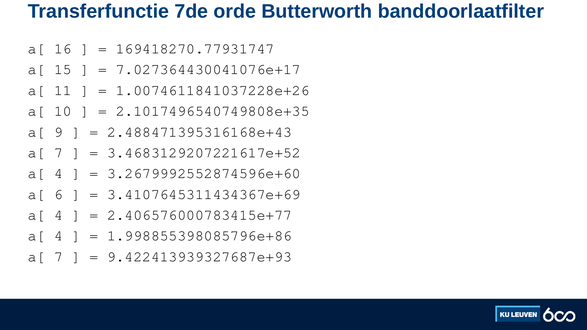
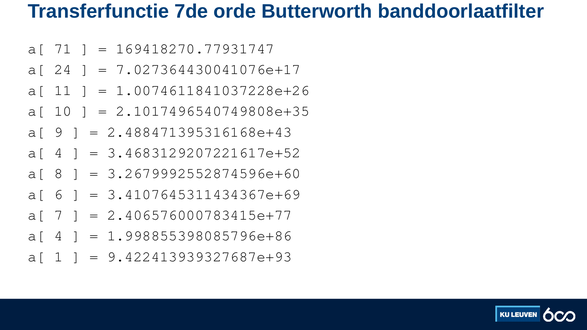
16: 16 -> 71 (63, 49)
15: 15 -> 24 (63, 70)
7: 7 -> 4 (59, 153)
4: 4 -> 8 (59, 174)
4: 4 -> 7 (59, 215)
7: 7 -> 1 (59, 257)
